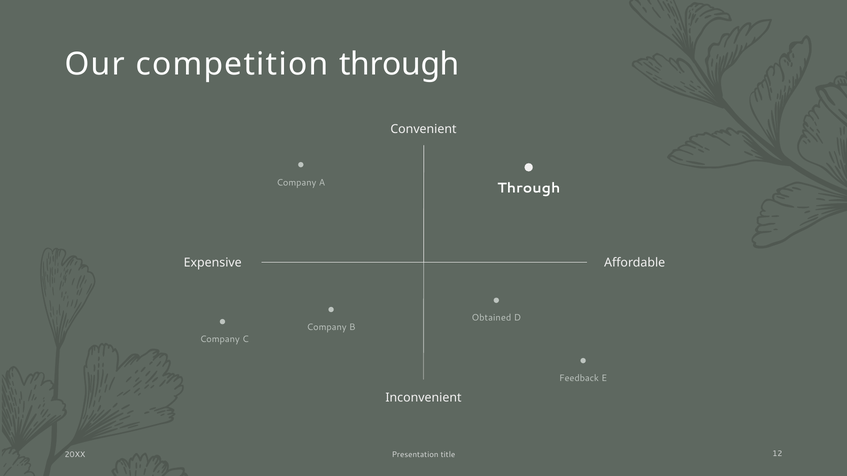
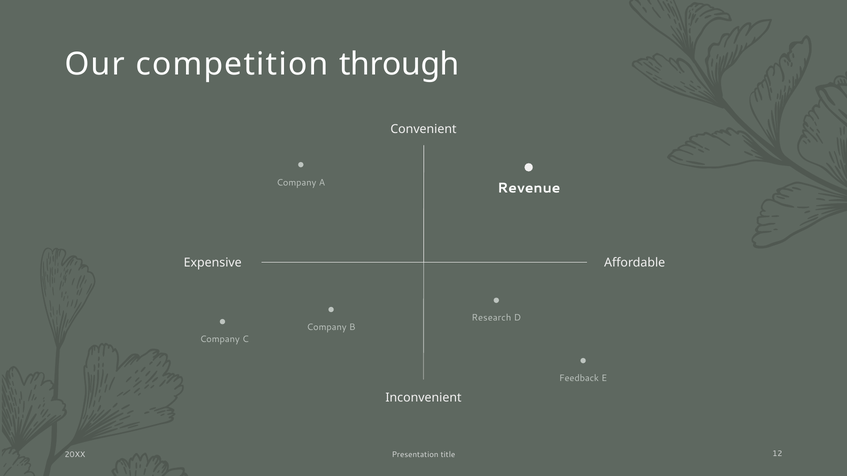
A Through: Through -> Revenue (529, 188)
Obtained: Obtained -> Research (491, 318)
